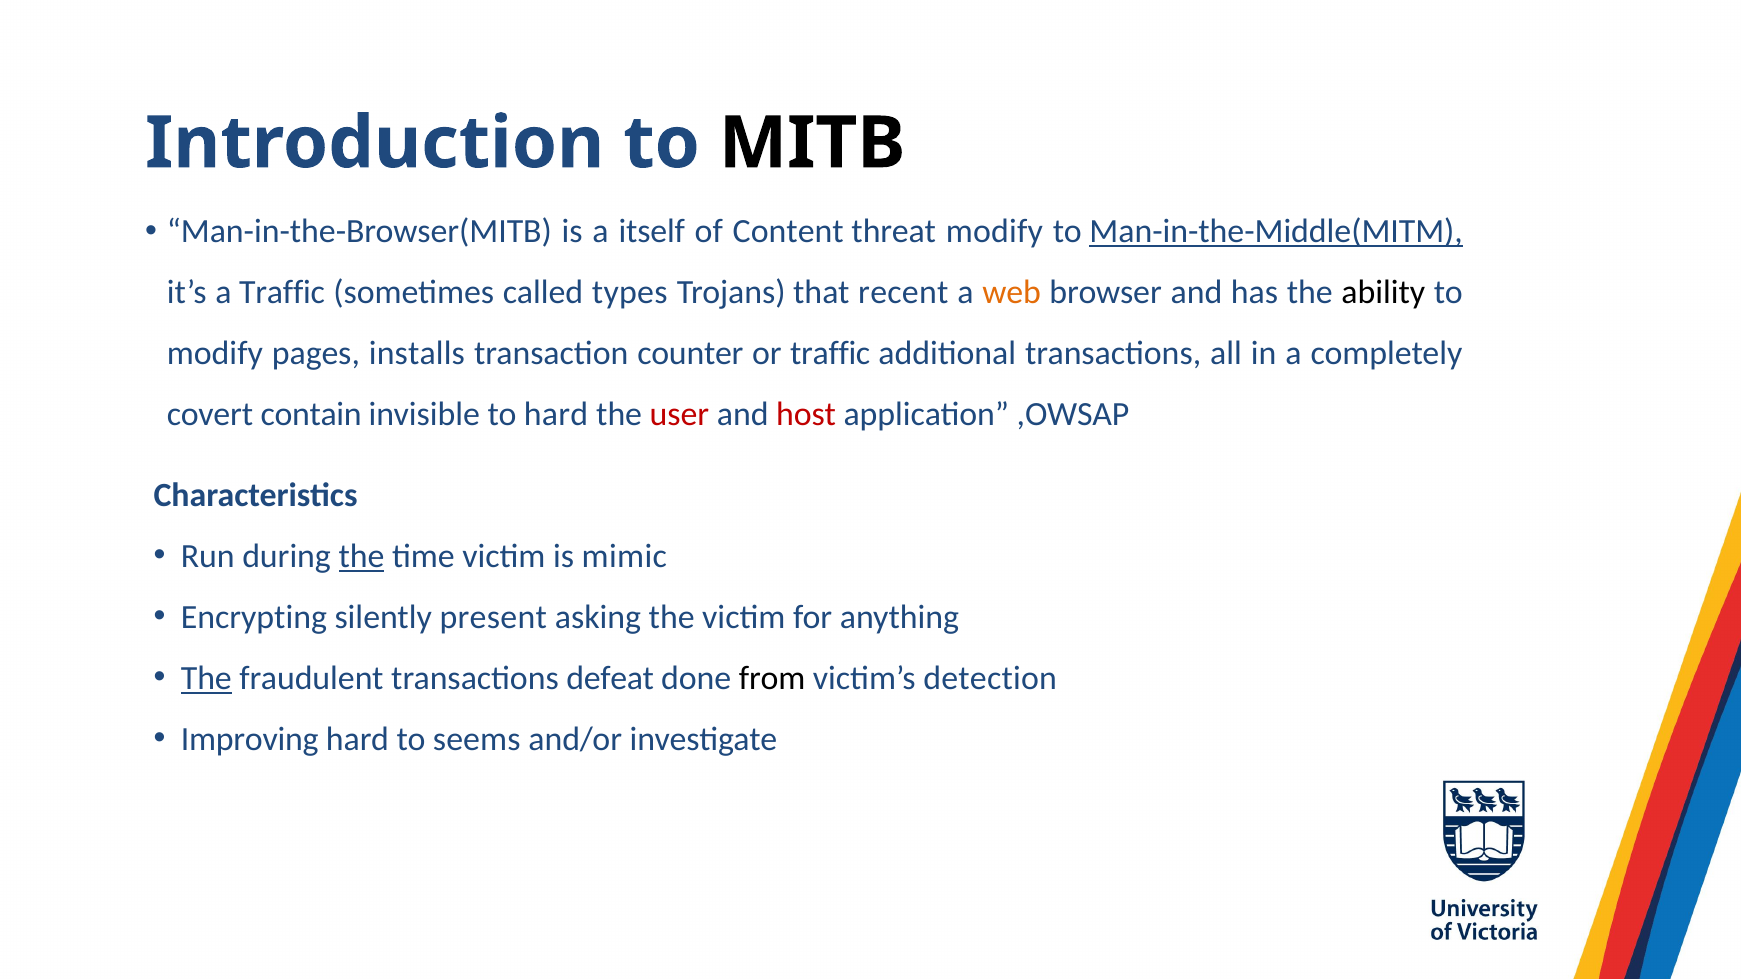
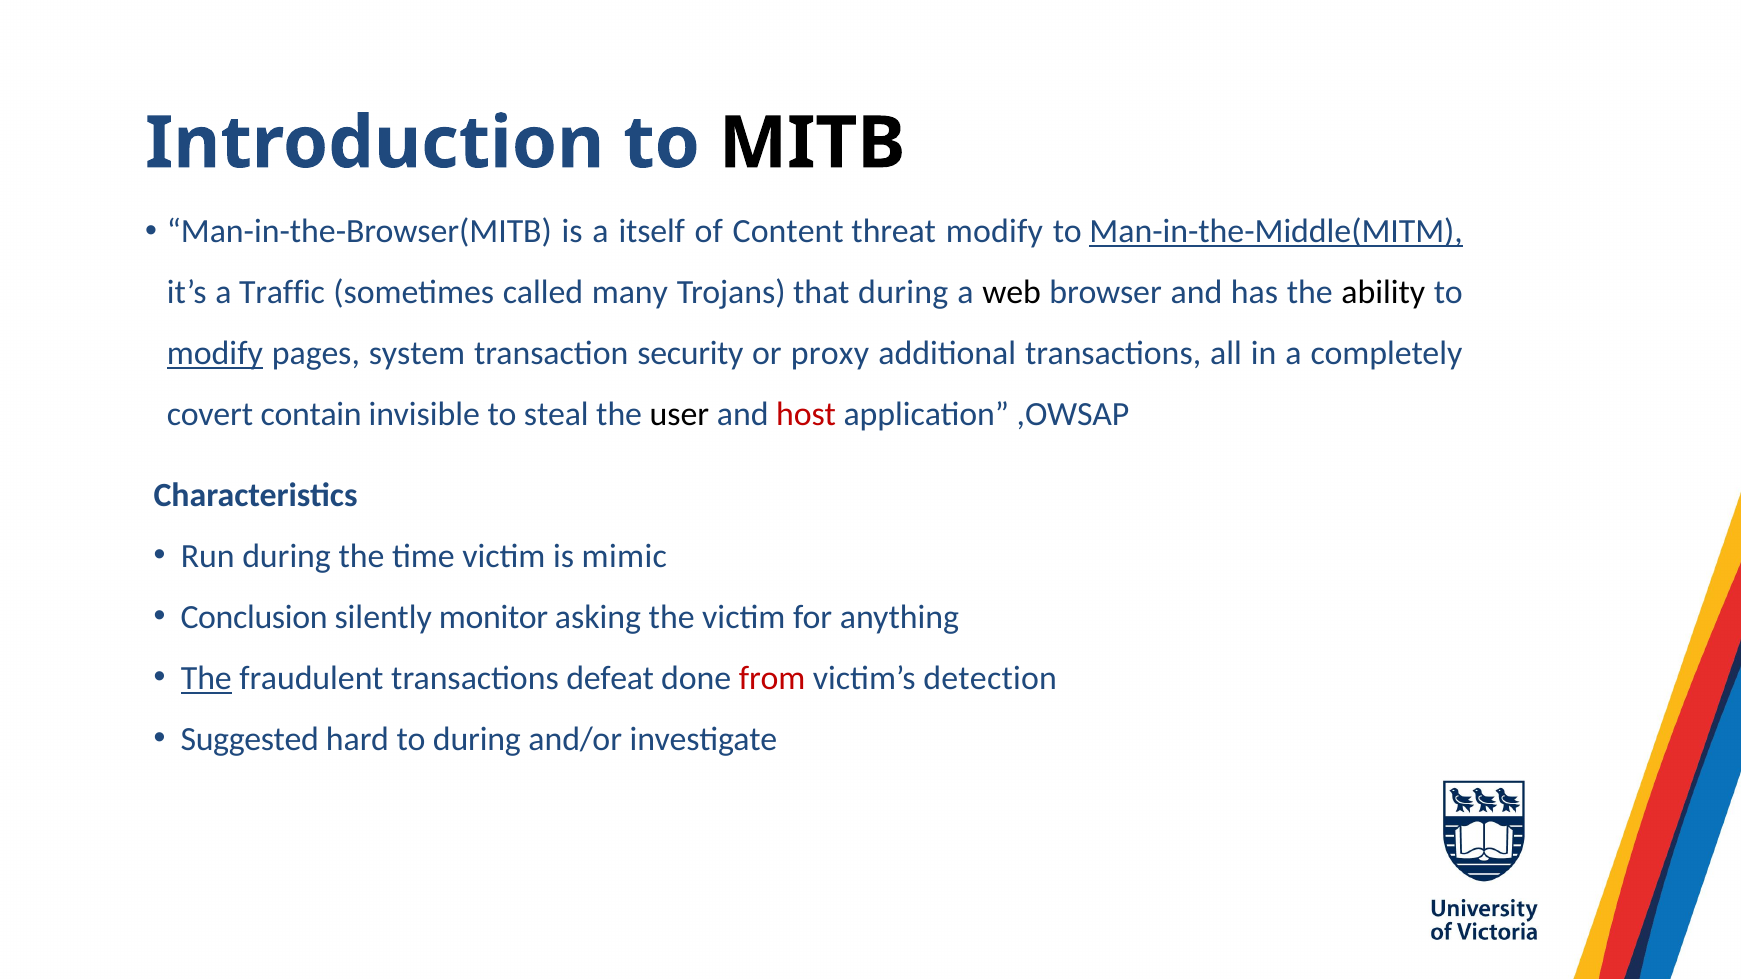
types: types -> many (630, 293)
that recent: recent -> during (903, 293)
web colour: orange -> black (1012, 293)
modify underline: none -> present (215, 354)
installs: installs -> system (417, 354)
counter: counter -> security (690, 354)
or traffic: traffic -> proxy (830, 354)
to hard: hard -> steal (556, 415)
user colour: red -> black (679, 415)
the underline: present -> none (361, 557)
Encrypting: Encrypting -> Conclusion (254, 618)
present: present -> monitor (494, 618)
from colour: black -> red (772, 679)
Improving: Improving -> Suggested (250, 740)
to seems: seems -> during (477, 740)
